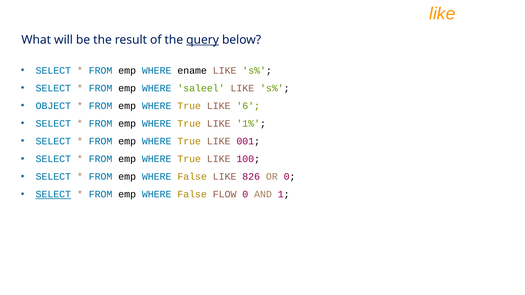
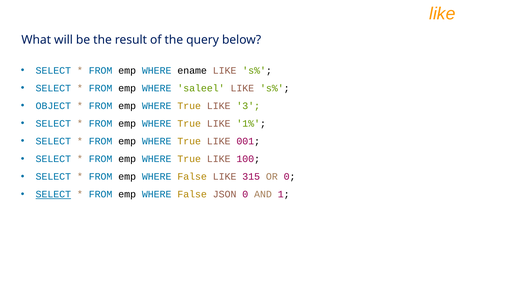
query underline: present -> none (203, 40)
6: 6 -> 3 (248, 106)
826: 826 -> 315 (251, 177)
FLOW: FLOW -> JSON (225, 195)
